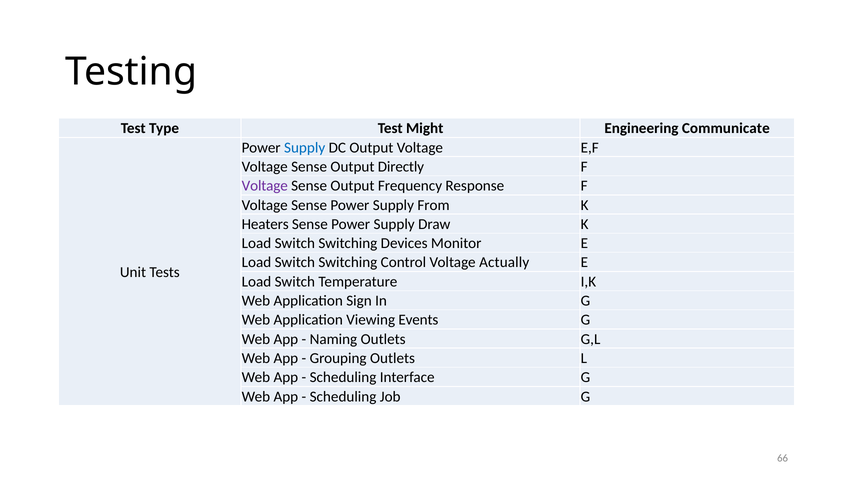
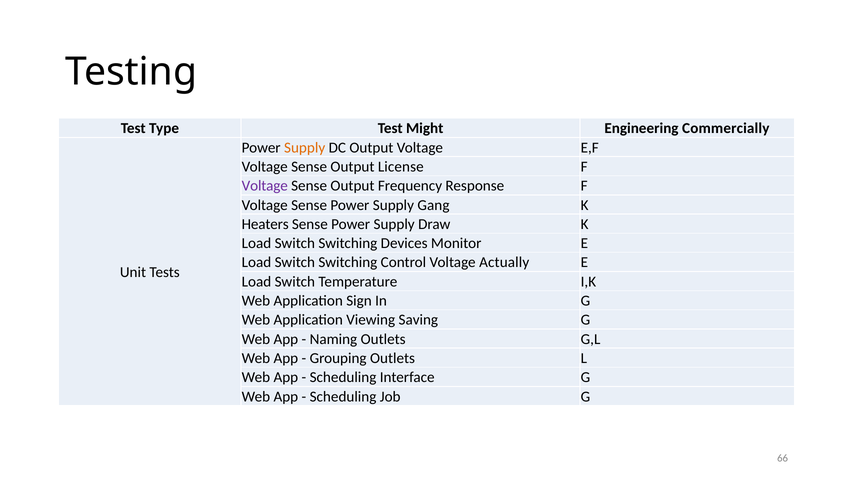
Communicate: Communicate -> Commercially (726, 128)
Supply colour: blue -> orange (305, 148)
Directly: Directly -> License (401, 167)
From: From -> Gang (433, 205)
Events: Events -> Saving (418, 320)
